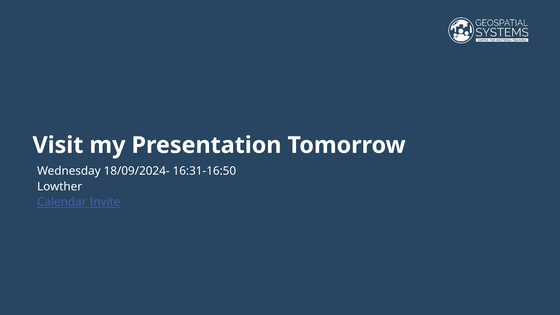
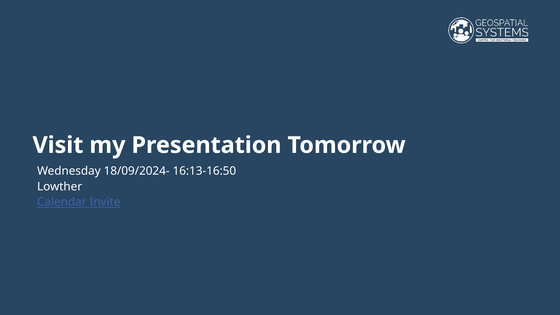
16:31-16:50: 16:31-16:50 -> 16:13-16:50 (204, 171)
